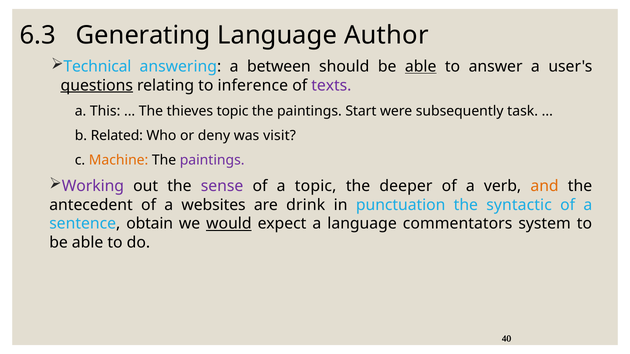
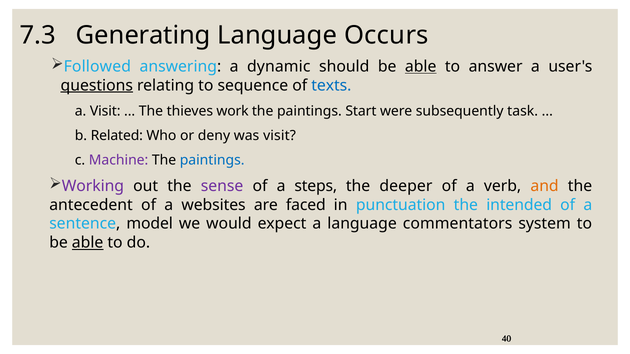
6.3: 6.3 -> 7.3 (38, 35)
Author: Author -> Occurs (386, 35)
Technical: Technical -> Followed (97, 67)
between: between -> dynamic (279, 67)
inference: inference -> sequence (253, 85)
texts colour: purple -> blue (331, 85)
a This: This -> Visit (105, 111)
thieves topic: topic -> work (233, 111)
Machine colour: orange -> purple (119, 160)
paintings colour: purple -> blue (212, 160)
a topic: topic -> steps (316, 186)
drink: drink -> faced (306, 205)
syntactic: syntactic -> intended (519, 205)
obtain: obtain -> model (150, 224)
would underline: present -> none (229, 224)
able underline: none -> present (88, 243)
